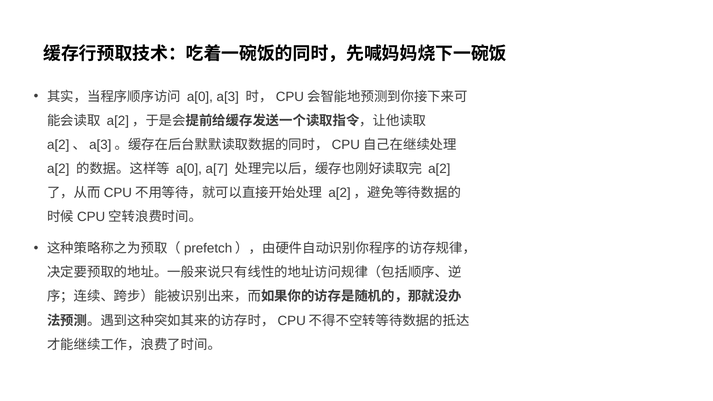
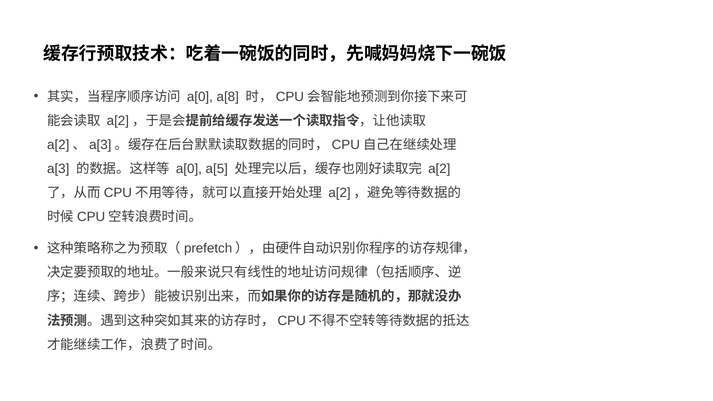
a[3: a[3 -> a[8 (228, 97)
a[2: a[2 -> a[3 (58, 169)
a[7: a[7 -> a[5 (217, 169)
